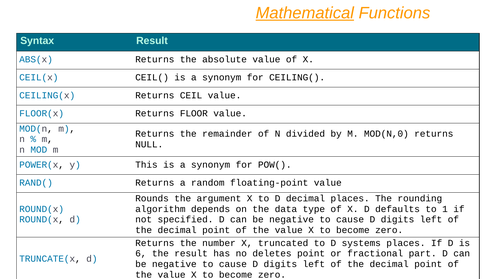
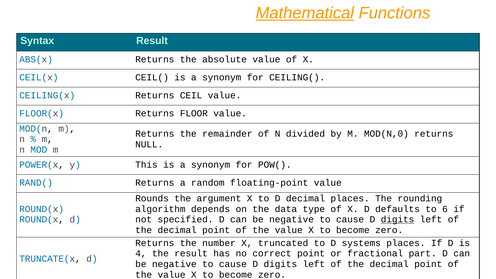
1: 1 -> 6 (445, 209)
digits underline: none -> present (398, 219)
6: 6 -> 4 (141, 254)
deletes: deletes -> correct (272, 254)
